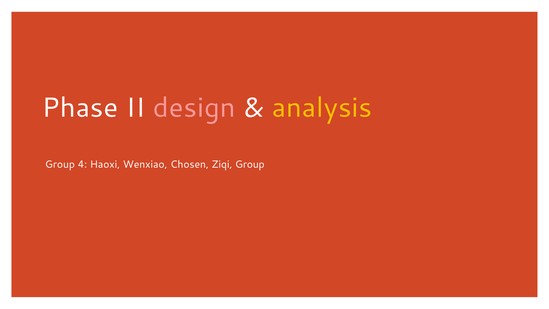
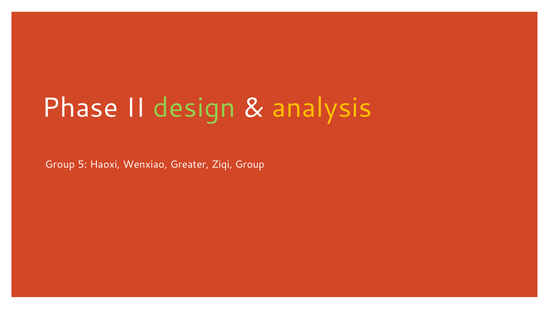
design colour: pink -> light green (194, 108)
4: 4 -> 5 (82, 164)
Chosen: Chosen -> Greater (190, 164)
